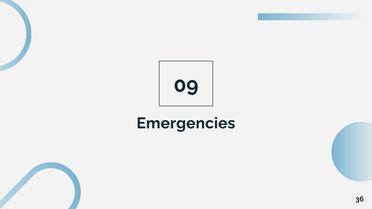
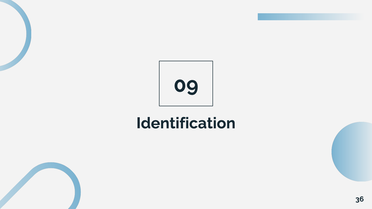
Emergencies: Emergencies -> Identification (186, 123)
